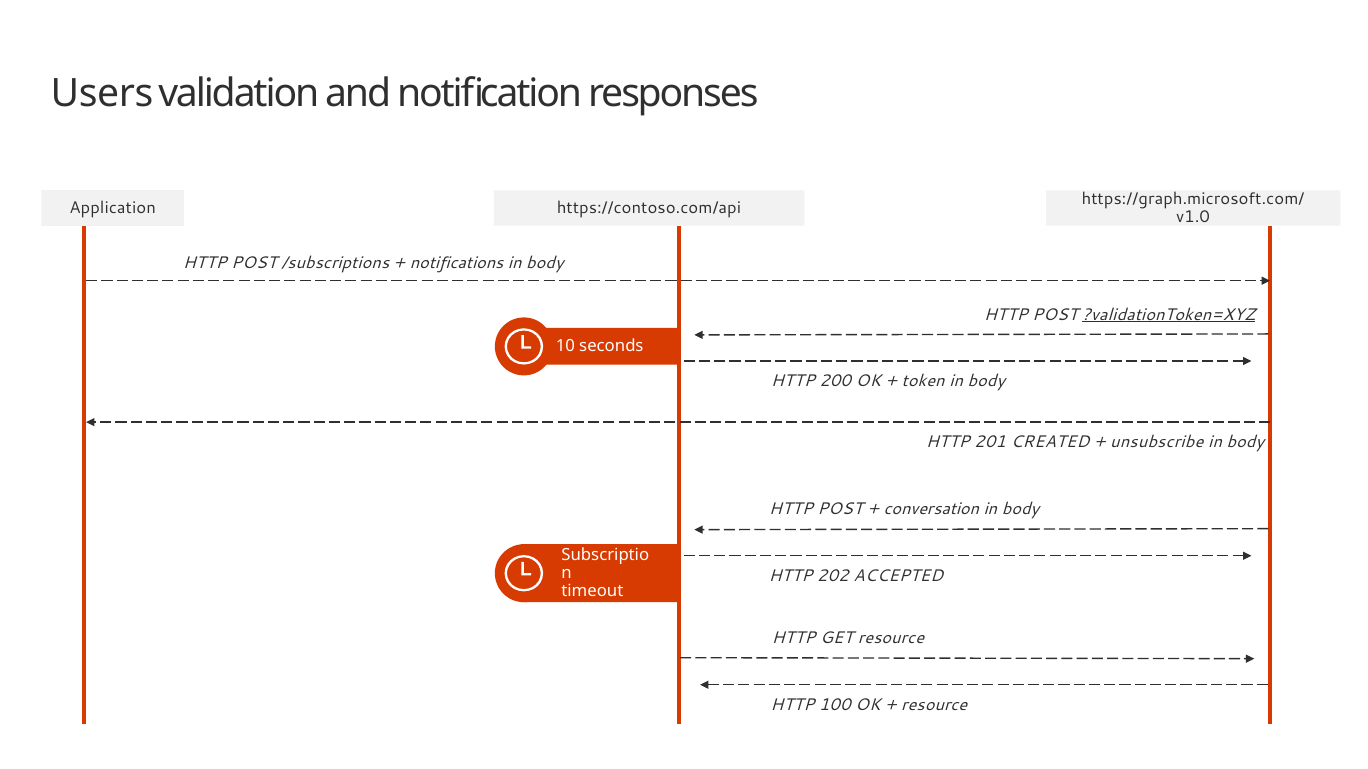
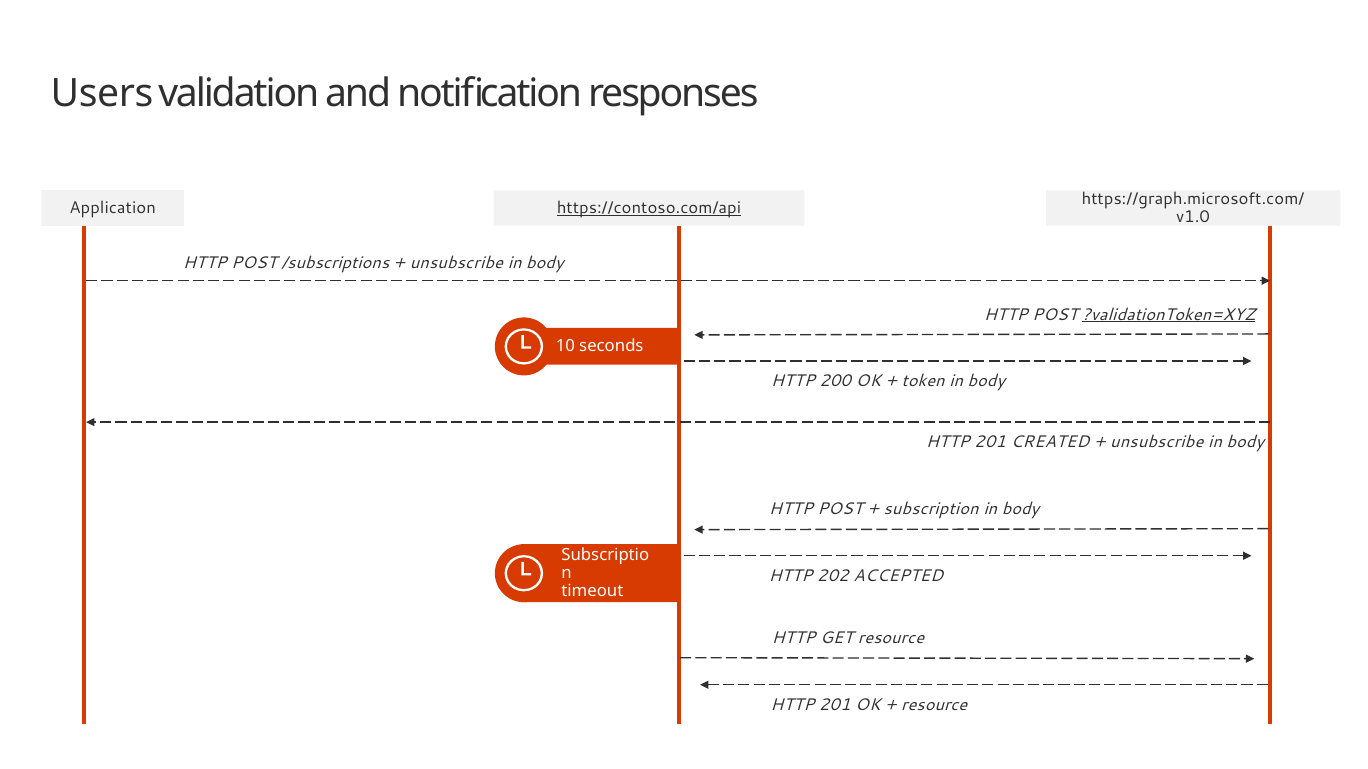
https://contoso.com/api underline: none -> present (649, 208)
notifications: notifications -> unsubscribe (456, 263)
conversation: conversation -> subscription (931, 510)
100: 100 -> 201 (835, 705)
